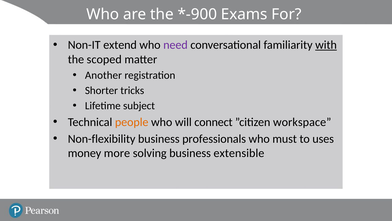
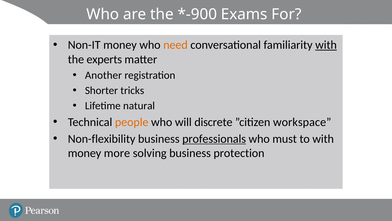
Non-IT extend: extend -> money (120, 45)
need colour: purple -> orange (175, 45)
scoped: scoped -> experts (104, 59)
subject: subject -> natural (139, 106)
connect: connect -> discrete (213, 122)
professionals underline: none -> present (214, 139)
to uses: uses -> with (323, 139)
extensible: extensible -> protection (239, 153)
